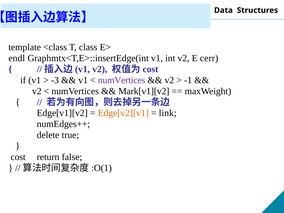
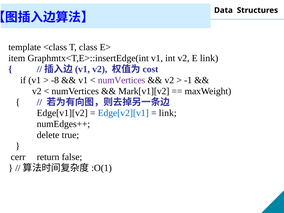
endl: endl -> item (17, 58)
E cerr: cerr -> link (209, 58)
-3: -3 -> -8 (55, 80)
Edge[v2][v1 colour: orange -> blue (123, 113)
cost: cost -> cerr (18, 157)
